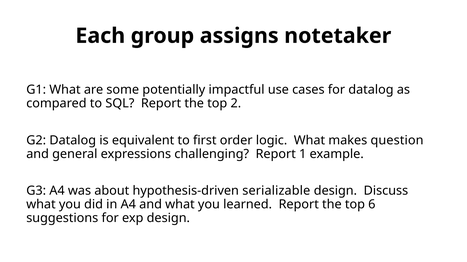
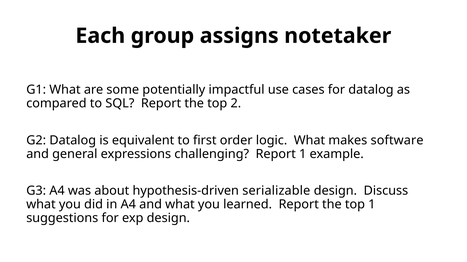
question: question -> software (397, 141)
top 6: 6 -> 1 (372, 205)
